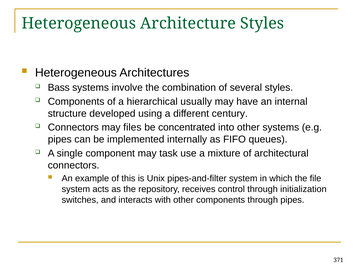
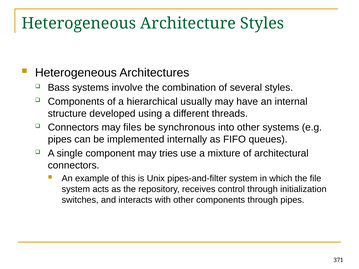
century: century -> threads (230, 114)
concentrated: concentrated -> synchronous (187, 128)
task: task -> tries (169, 153)
